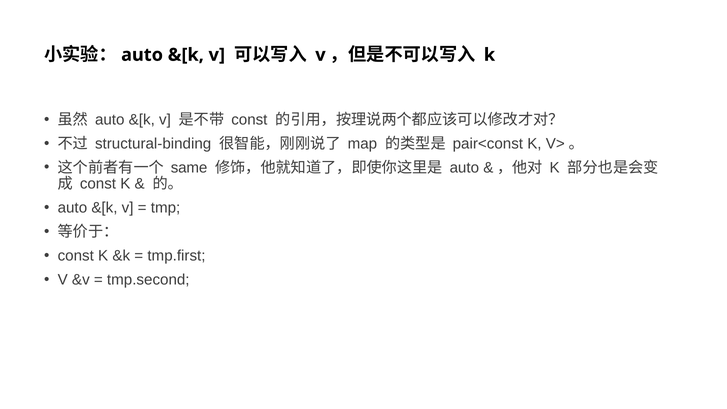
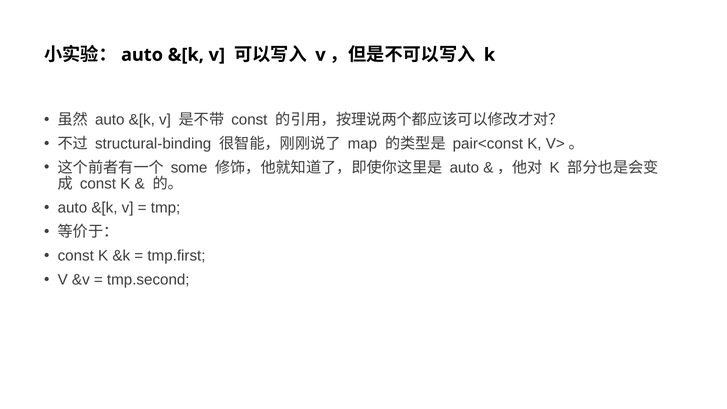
same: same -> some (189, 168)
